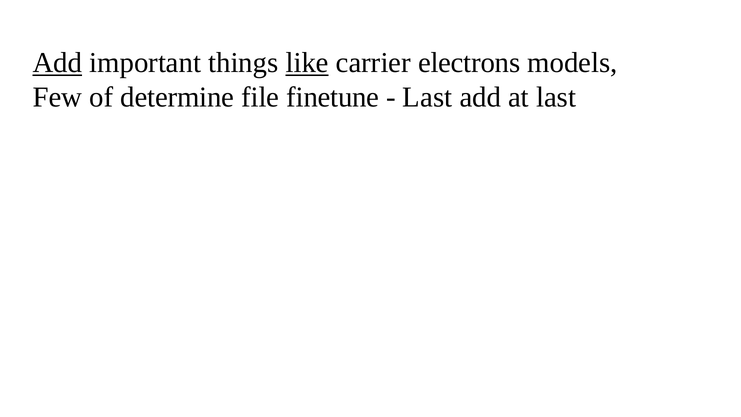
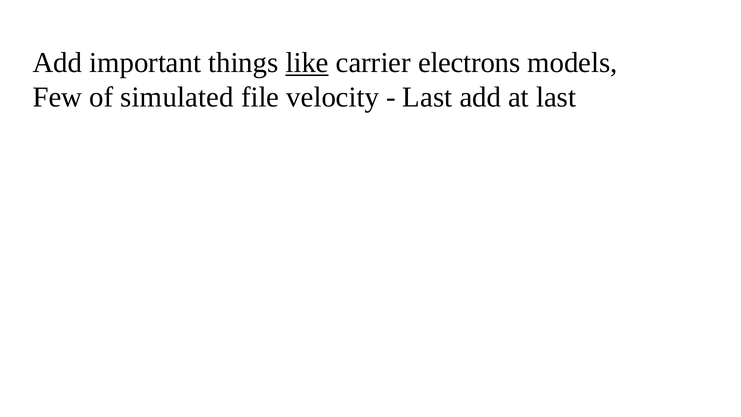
Add underline: present -> none (57, 63)
determine: determine -> simulated (177, 97)
finetune: finetune -> velocity (333, 97)
